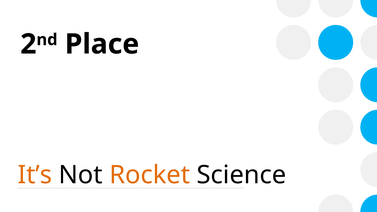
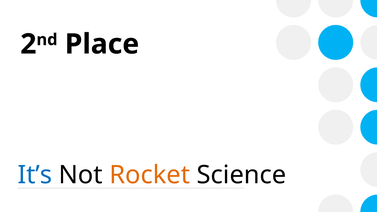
It’s colour: orange -> blue (35, 175)
